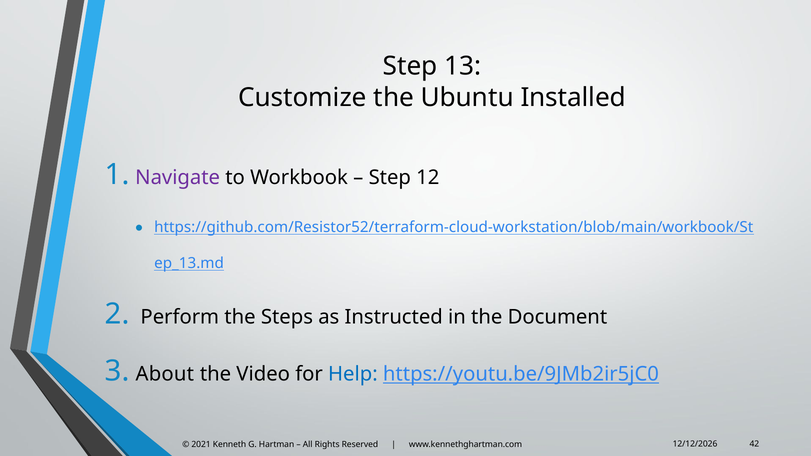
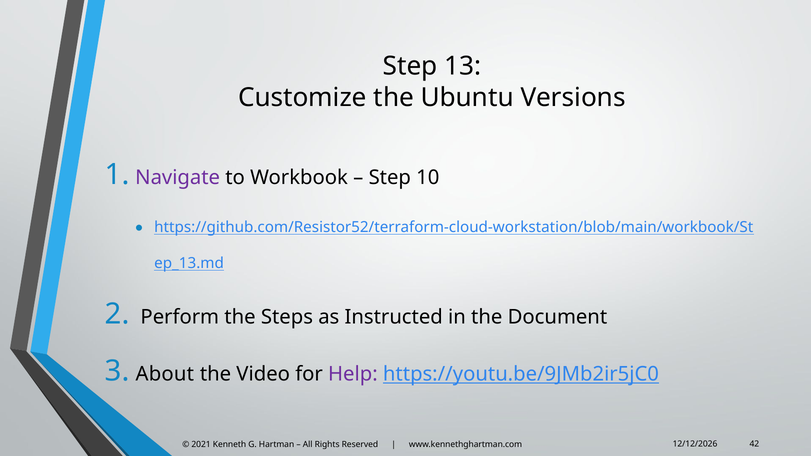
Installed: Installed -> Versions (573, 98)
12: 12 -> 10 (428, 178)
Help colour: blue -> purple (353, 374)
